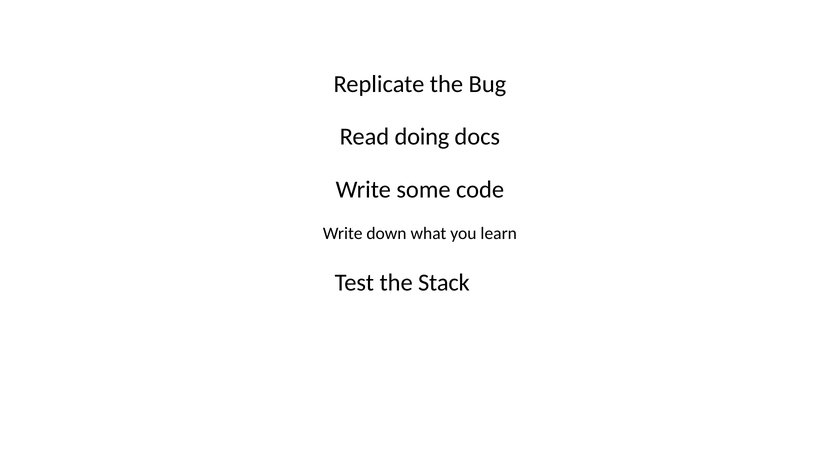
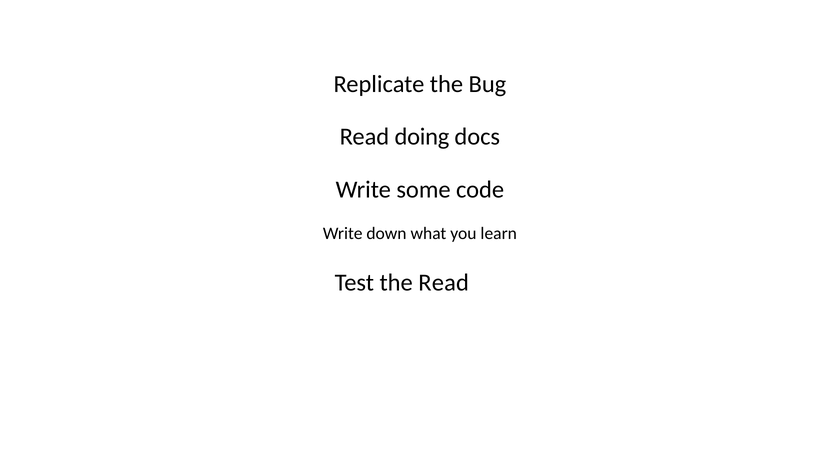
Stack: Stack -> Read (444, 283)
